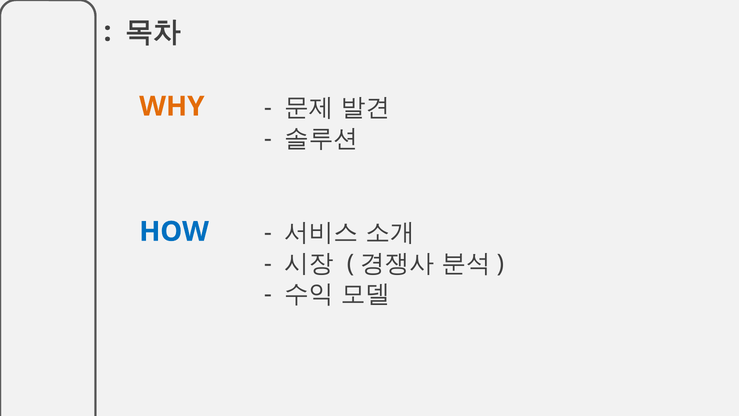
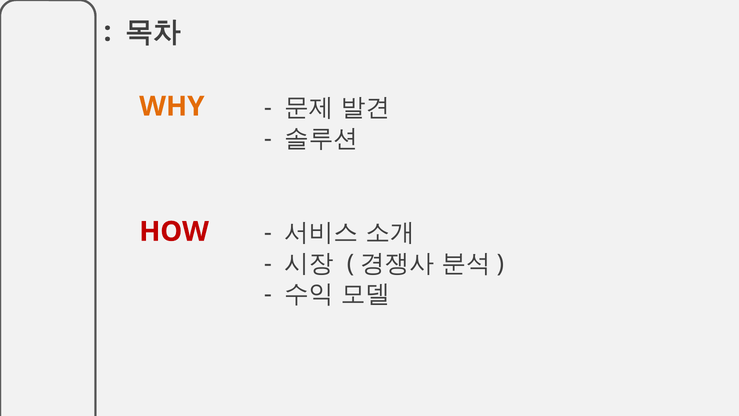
HOW colour: blue -> red (174, 231)
